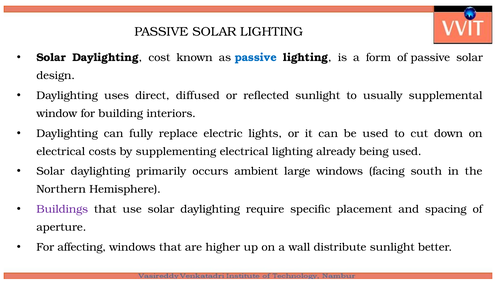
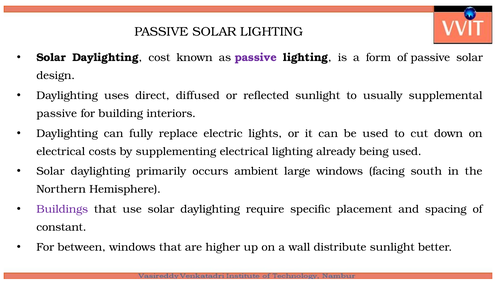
passive colour: blue -> purple (256, 58)
window: window -> passive (57, 114)
aperture: aperture -> constant (61, 227)
affecting: affecting -> between (82, 247)
